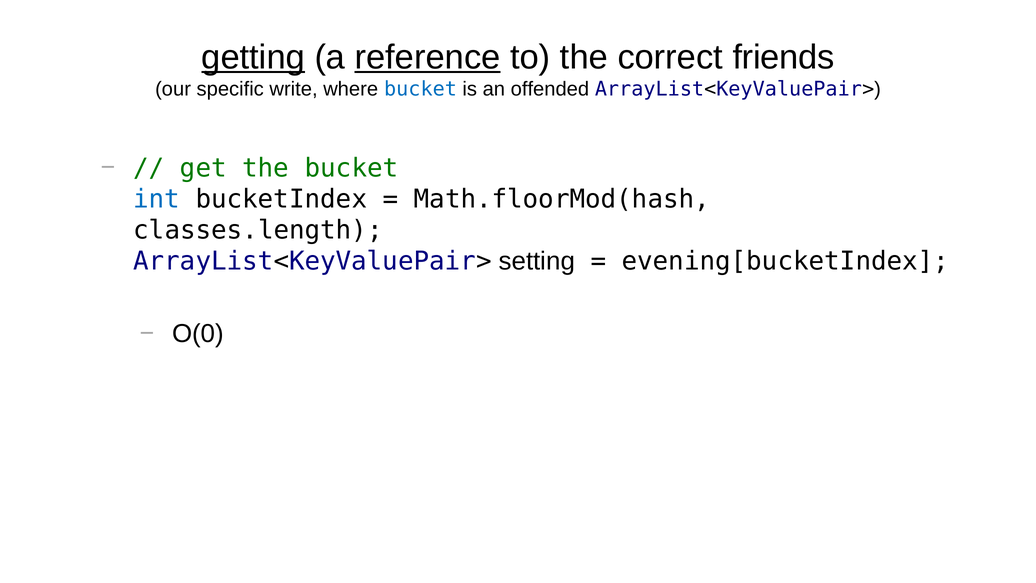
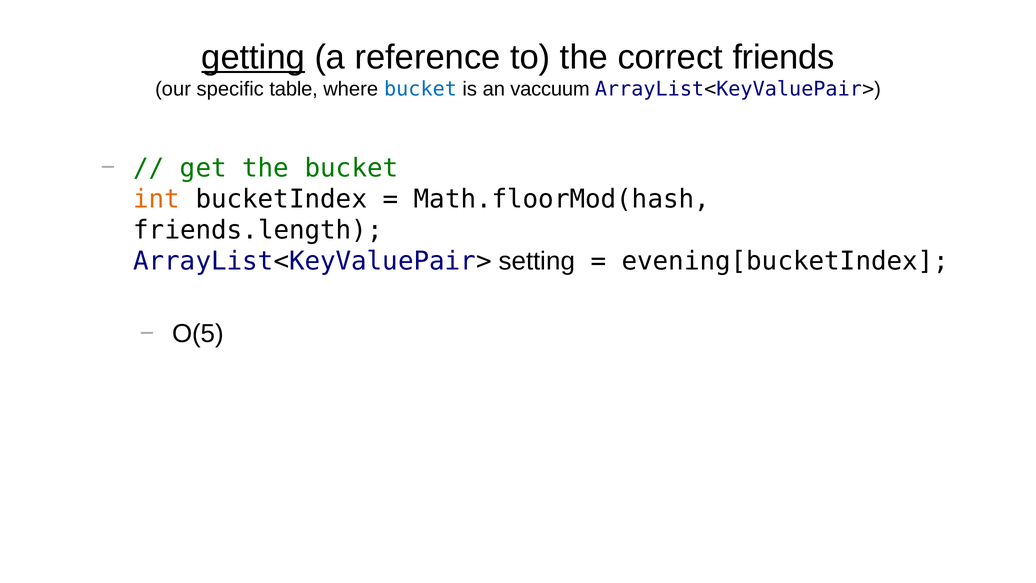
reference underline: present -> none (428, 57)
write: write -> table (294, 89)
offended: offended -> vaccuum (550, 89)
int colour: blue -> orange (157, 199)
classes.length: classes.length -> friends.length (258, 230)
O(0: O(0 -> O(5 (198, 334)
